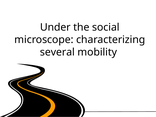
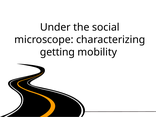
several: several -> getting (57, 52)
